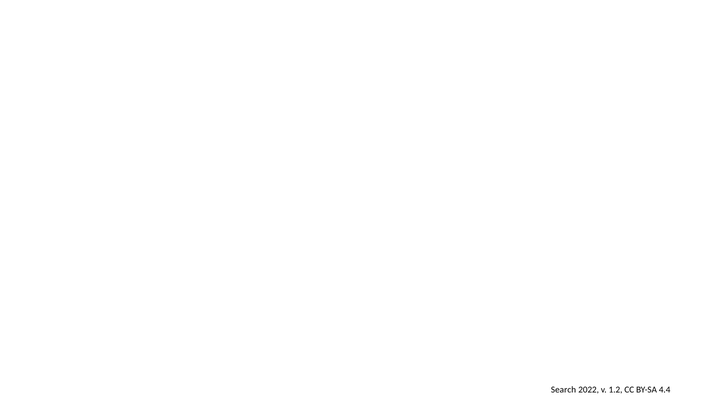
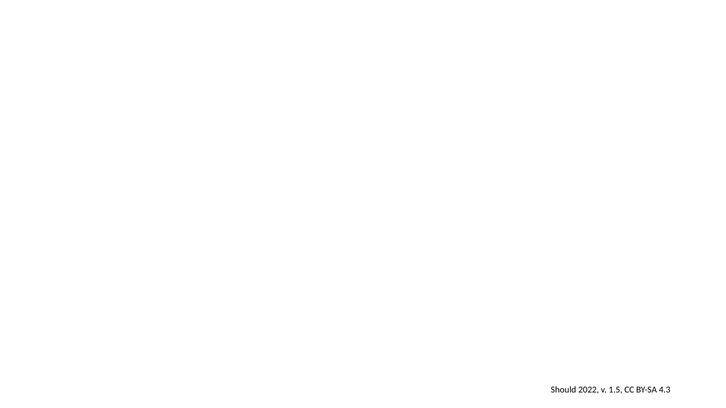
Search: Search -> Should (564, 390)
1.2: 1.2 -> 1.5 (616, 390)
4.4: 4.4 -> 4.3 (665, 390)
